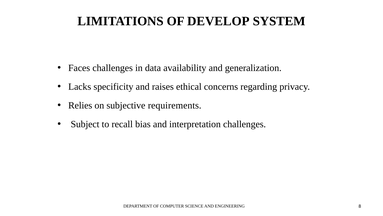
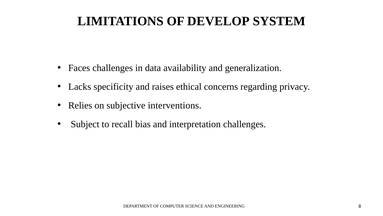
requirements: requirements -> interventions (175, 105)
